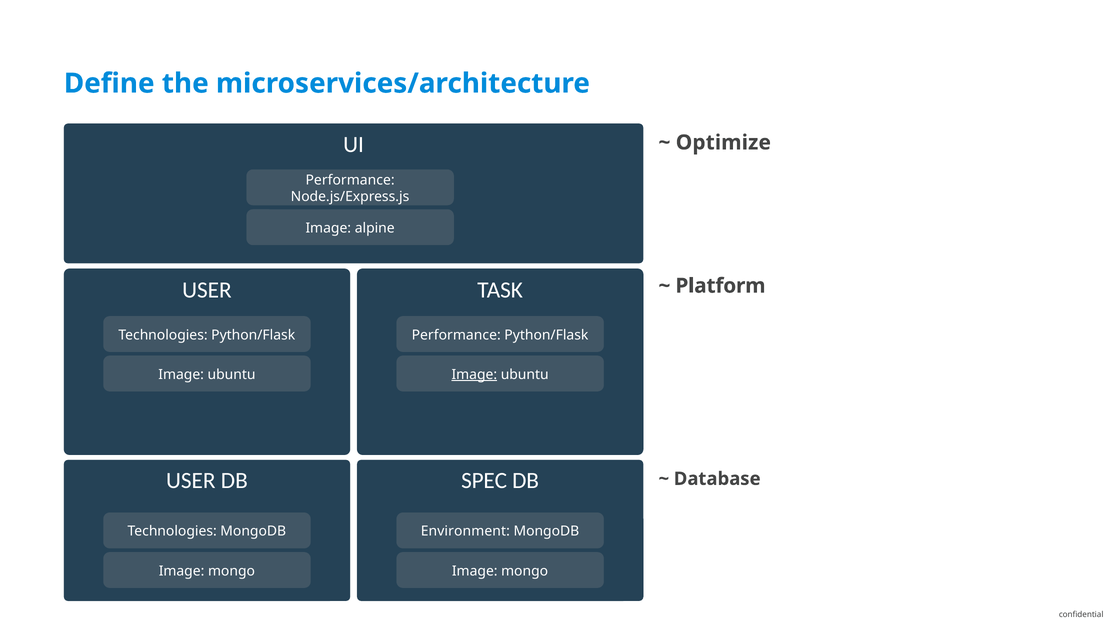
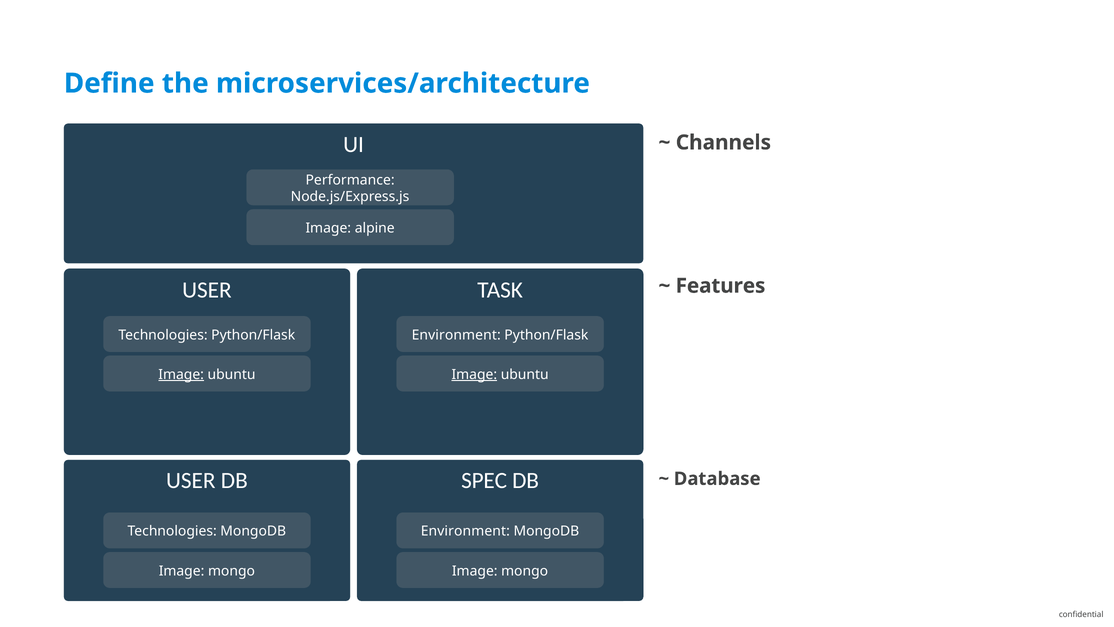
Optimize: Optimize -> Channels (723, 142)
Platform: Platform -> Features (720, 286)
Performance: Performance -> Environment (456, 335)
Image underline: none -> present (181, 374)
